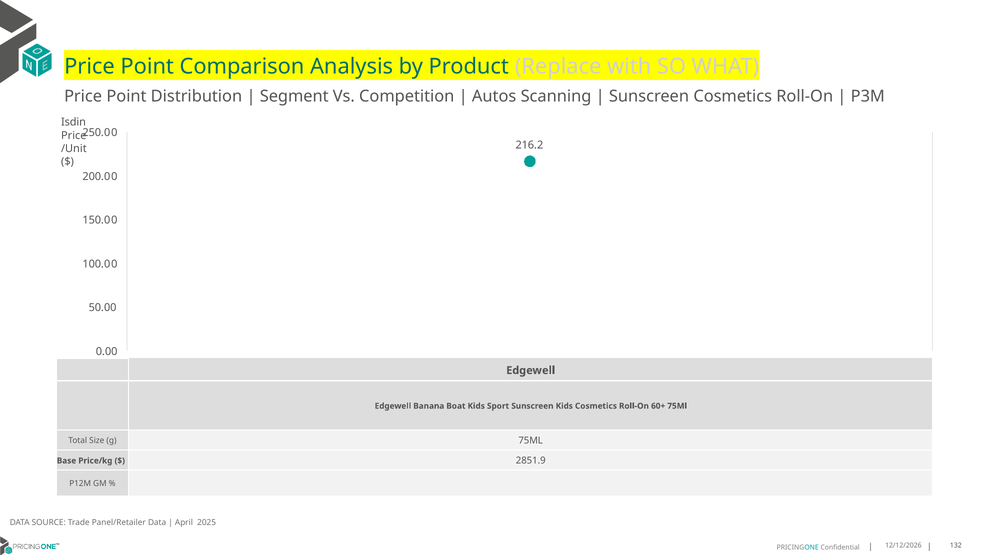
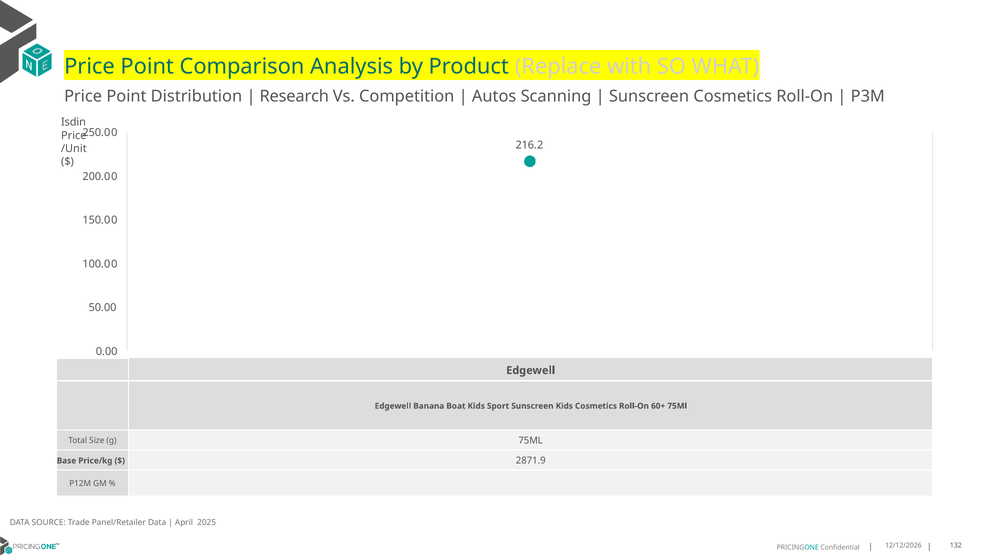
Segment: Segment -> Research (294, 96)
2851.9: 2851.9 -> 2871.9 (531, 461)
